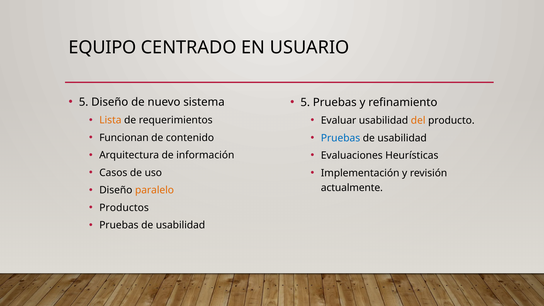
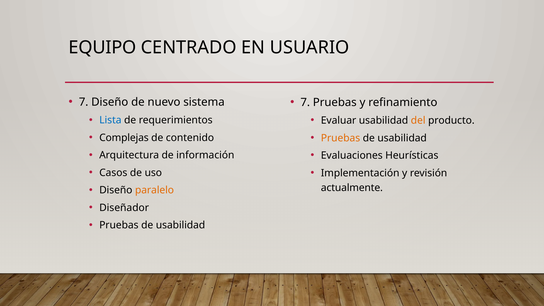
5: 5 -> 7 (84, 102)
5: 5 -> 7 (305, 102)
Lista colour: orange -> blue (110, 120)
Funcionan: Funcionan -> Complejas (124, 138)
Pruebas colour: blue -> orange (340, 138)
Productos: Productos -> Diseñador (124, 208)
